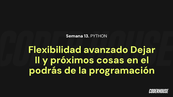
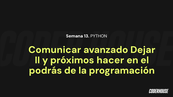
Flexibilidad: Flexibilidad -> Comunicar (55, 50)
cosas: cosas -> hacer (110, 60)
